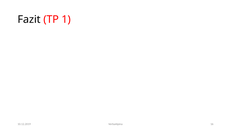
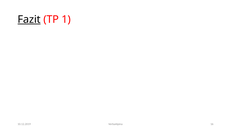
Fazit underline: none -> present (29, 19)
